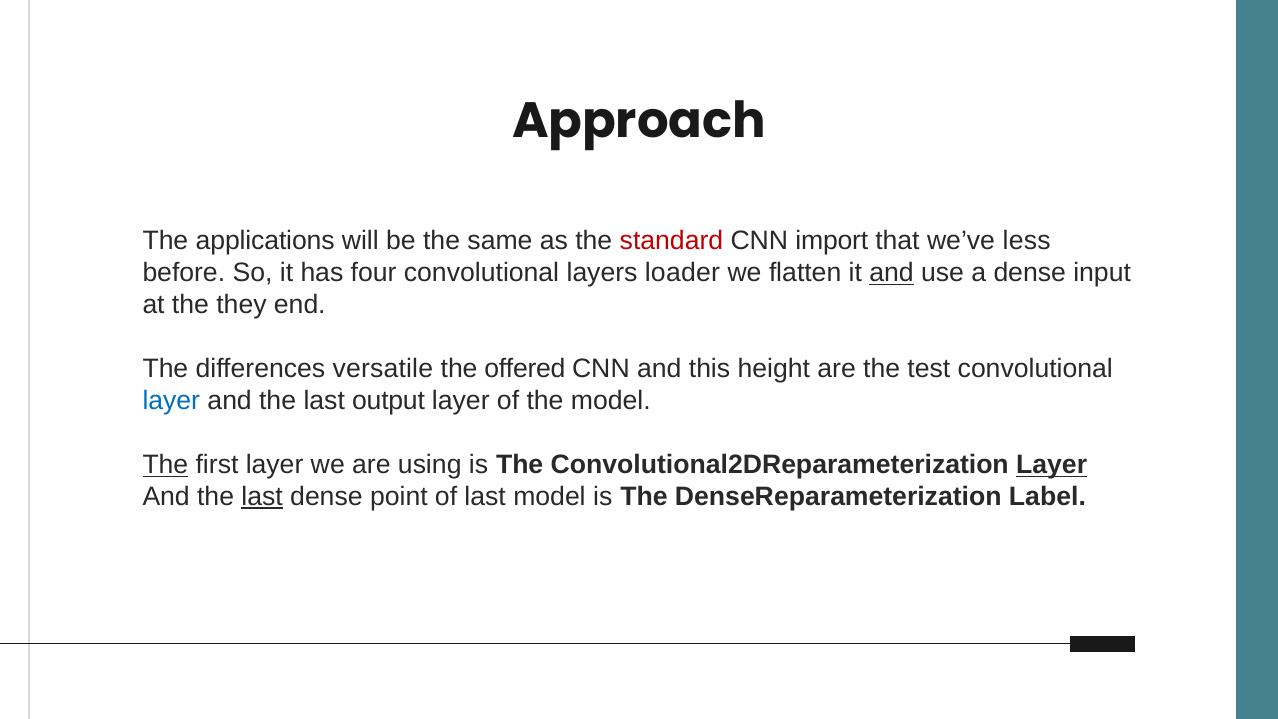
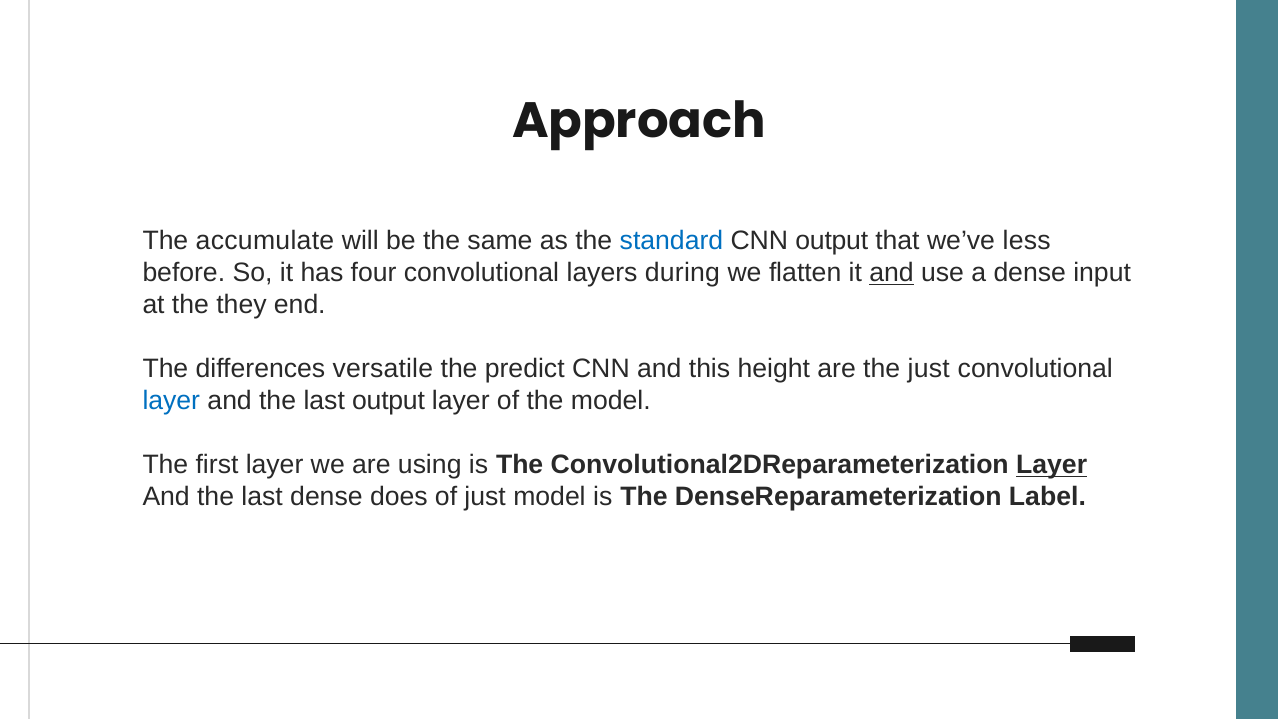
applications: applications -> accumulate (265, 241)
standard colour: red -> blue (671, 241)
CNN import: import -> output (832, 241)
loader: loader -> during (682, 273)
offered: offered -> predict (525, 369)
the test: test -> just (929, 369)
The underline: present -> none (165, 465)
last underline: present -> none (262, 497)
point: point -> does (399, 497)
of last: last -> just (485, 497)
